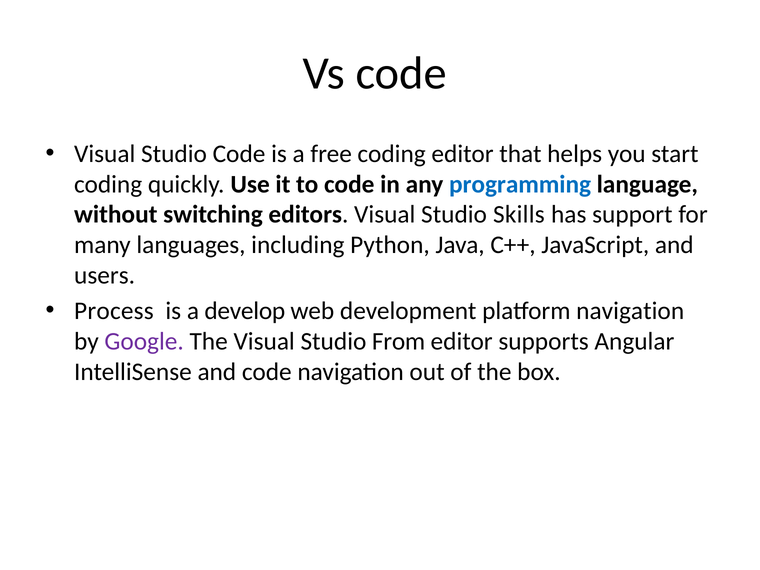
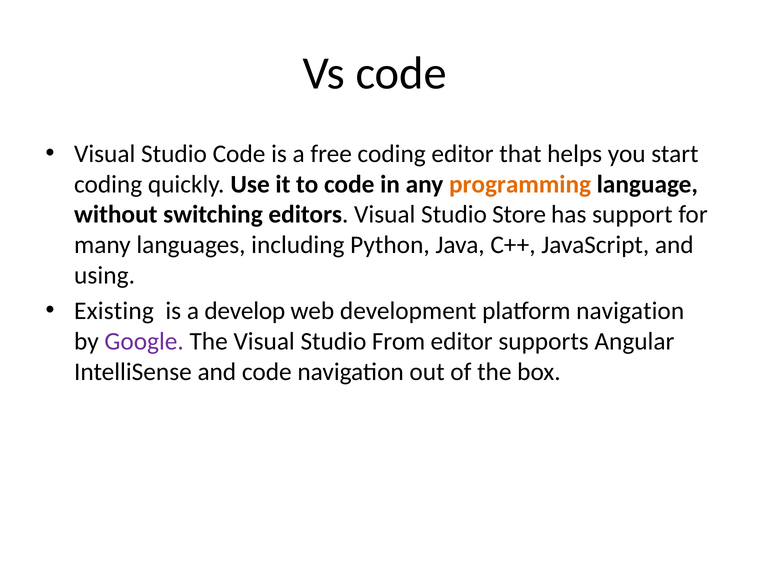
programming colour: blue -> orange (520, 184)
Skills: Skills -> Store (519, 215)
users: users -> using (105, 275)
Process: Process -> Existing (114, 311)
